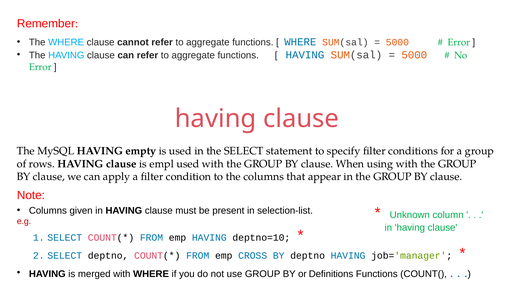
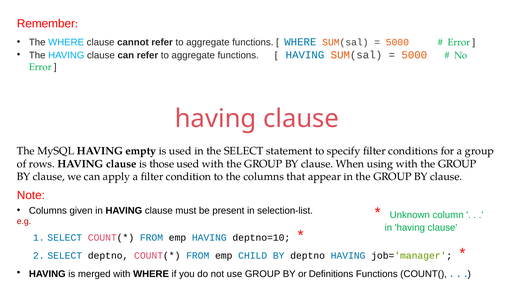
empl: empl -> those (162, 164)
CROSS: CROSS -> CHILD (253, 256)
